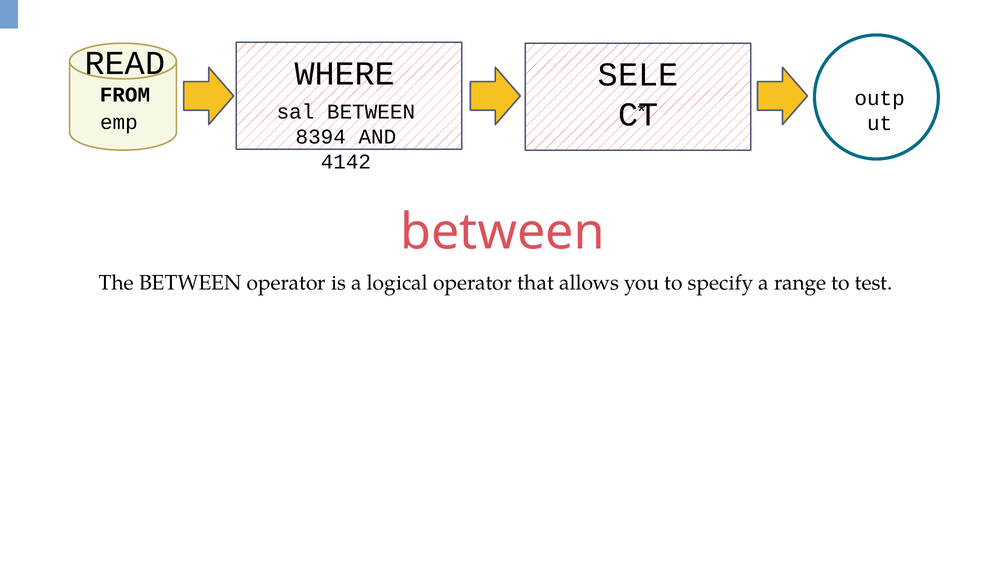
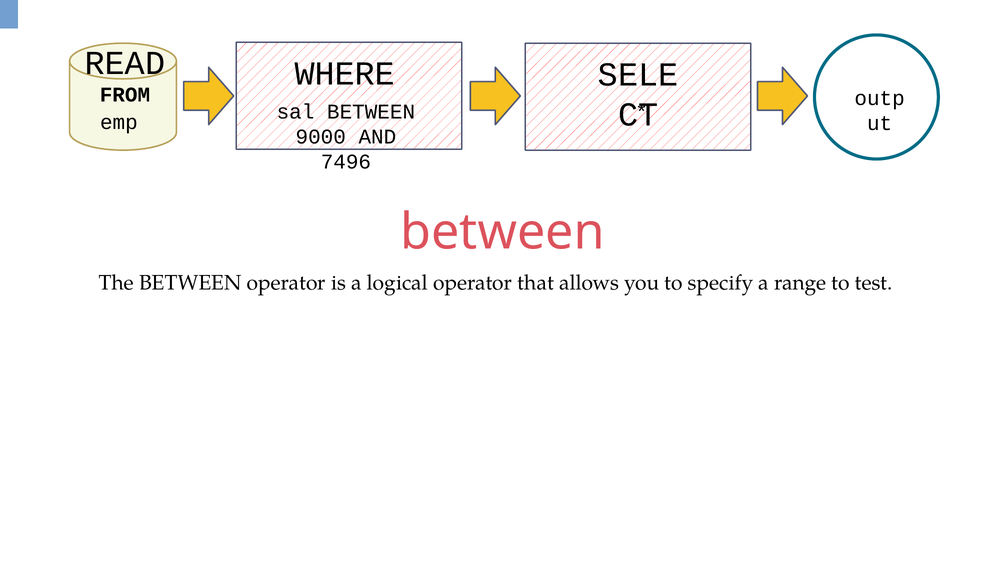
8394: 8394 -> 9000 (321, 137)
4142: 4142 -> 7496 (346, 162)
